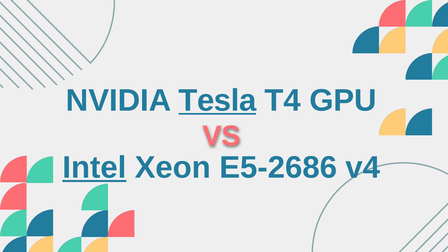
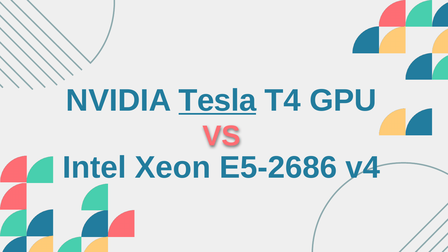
Intel underline: present -> none (94, 168)
